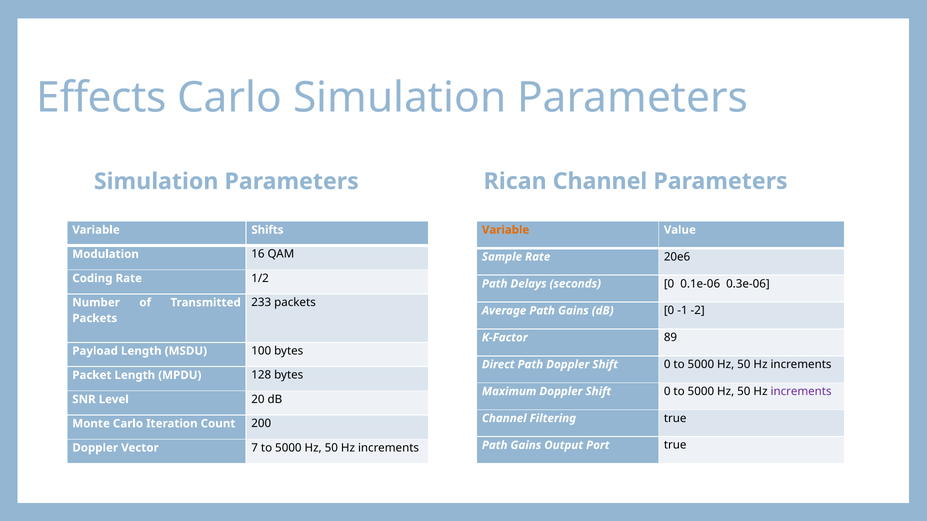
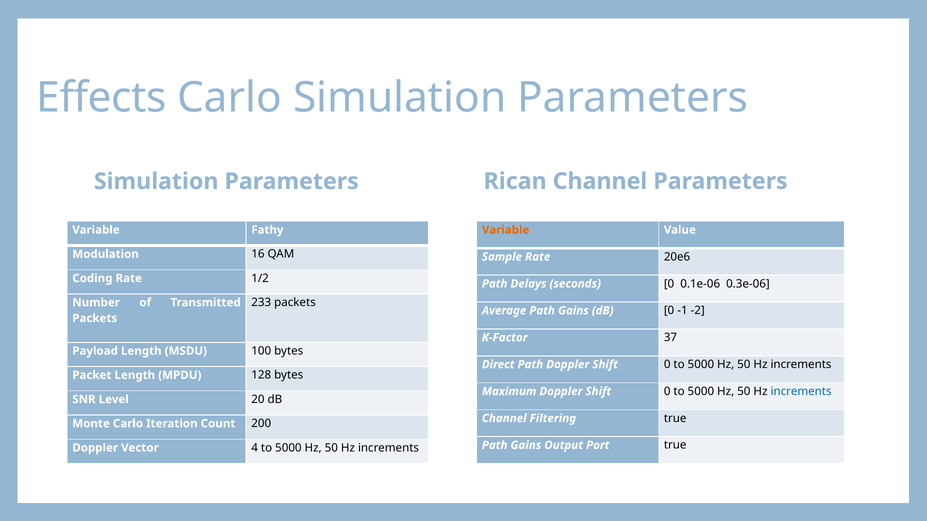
Shifts: Shifts -> Fathy (267, 230)
89: 89 -> 37 (670, 338)
increments colour: purple -> blue (801, 392)
7: 7 -> 4 (255, 448)
